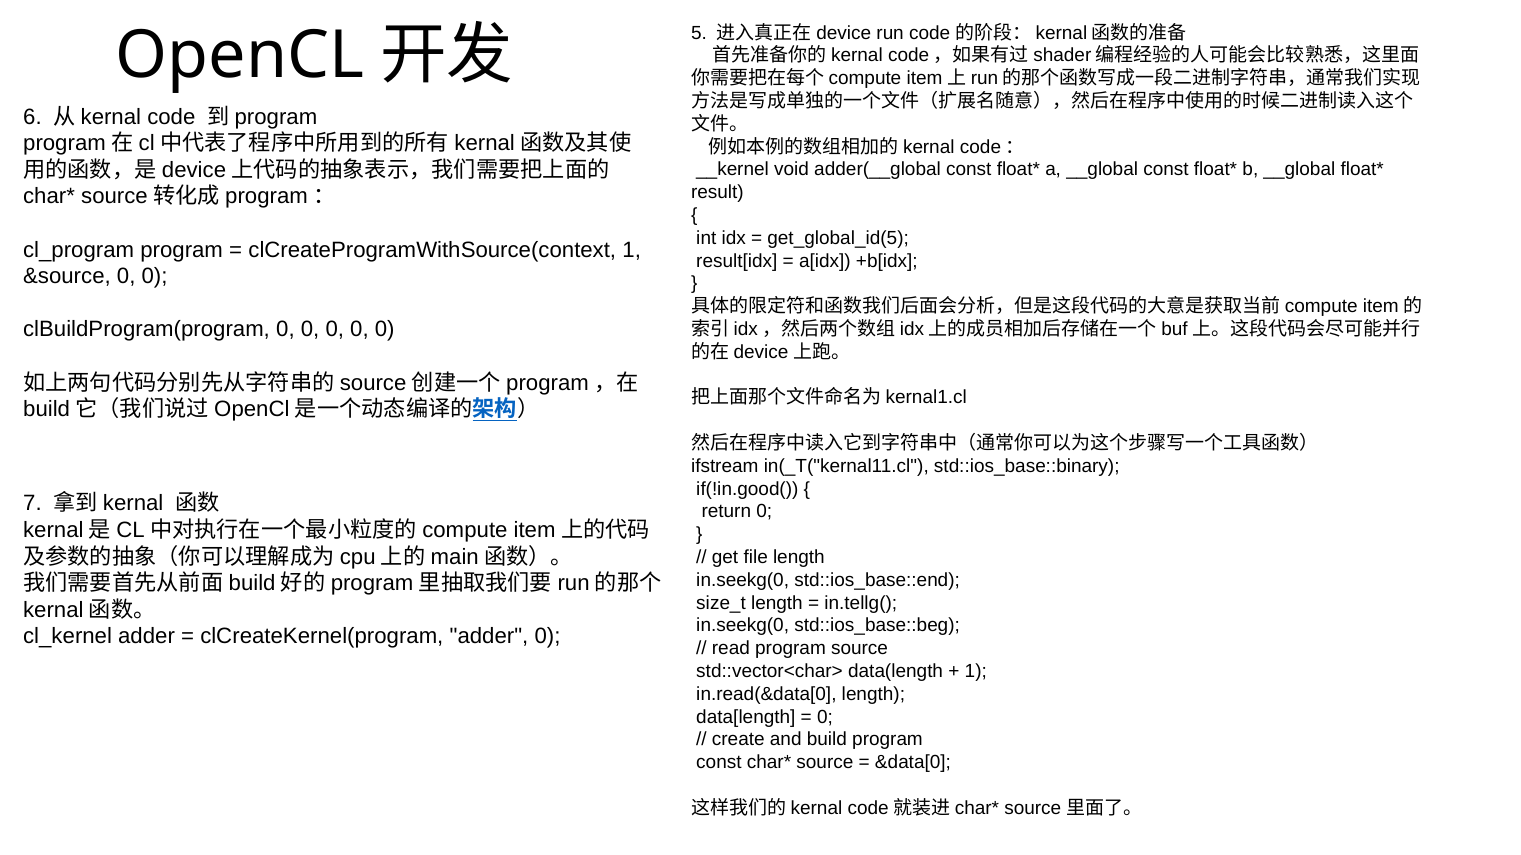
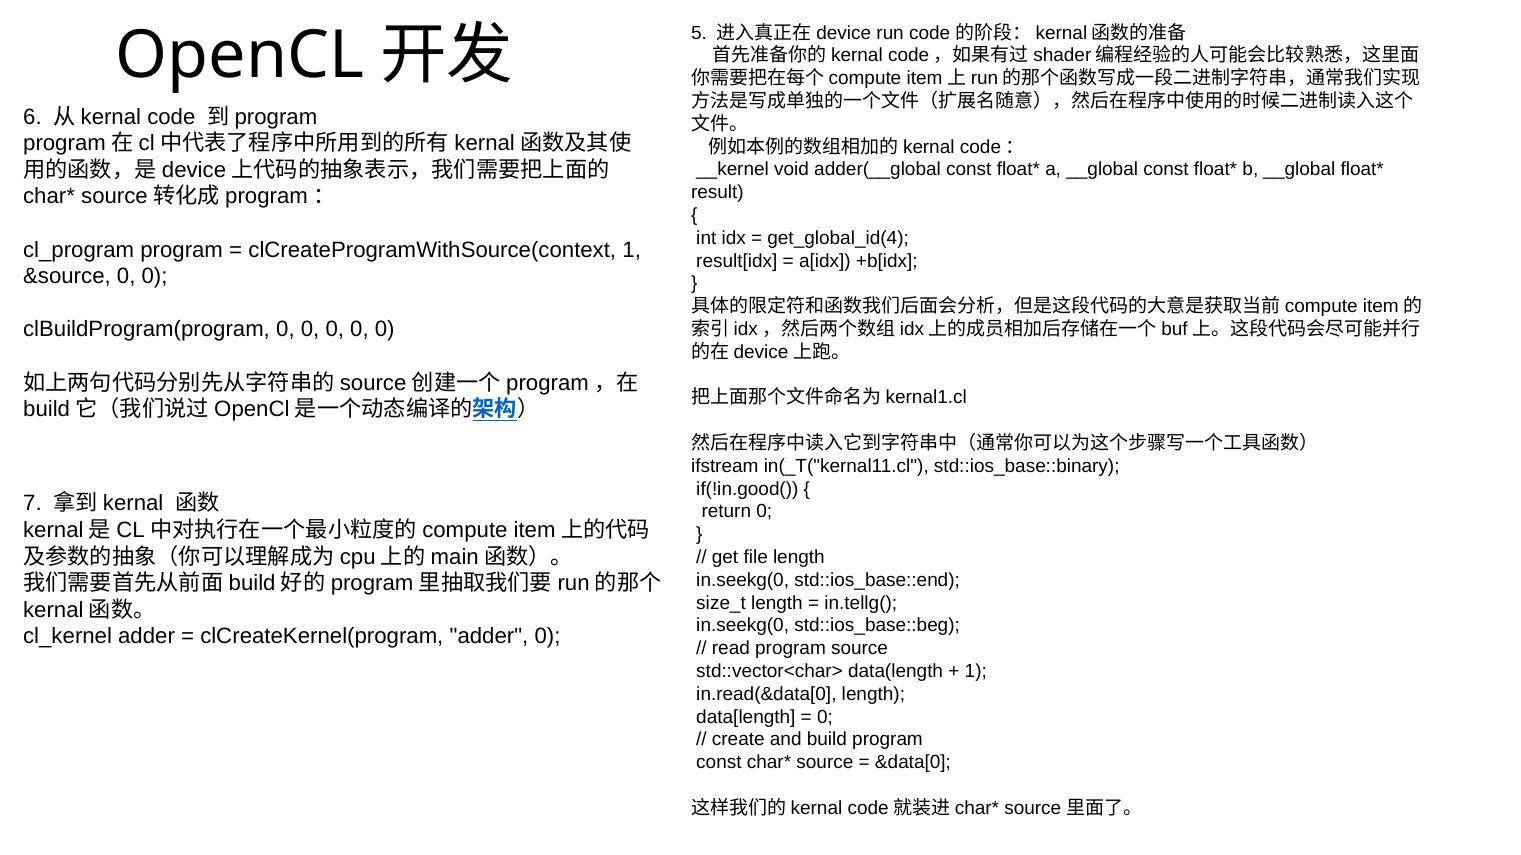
get_global_id(5: get_global_id(5 -> get_global_id(4 (838, 238)
